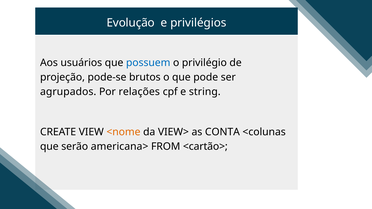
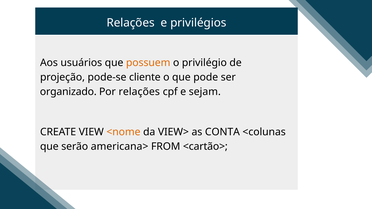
Evolução: Evolução -> Relações (131, 23)
possuem colour: blue -> orange (148, 63)
brutos: brutos -> cliente (145, 77)
agrupados: agrupados -> organizado (68, 92)
string: string -> sejam (205, 92)
